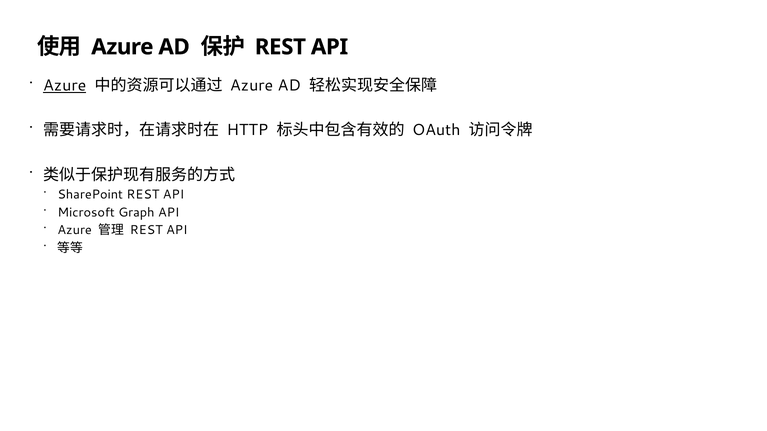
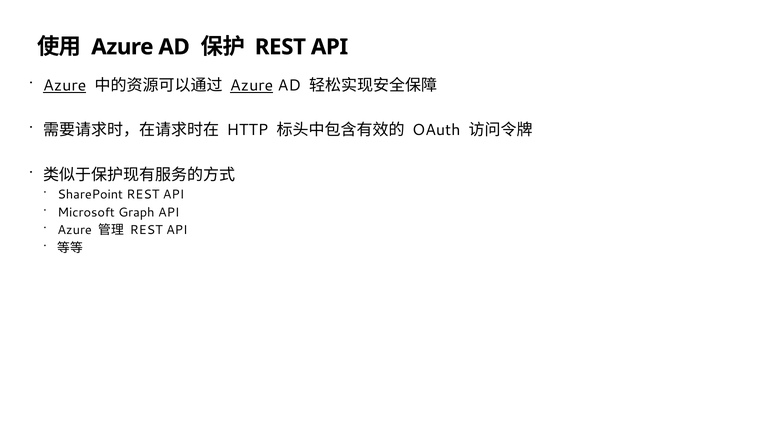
Azure underline: none -> present (252, 86)
